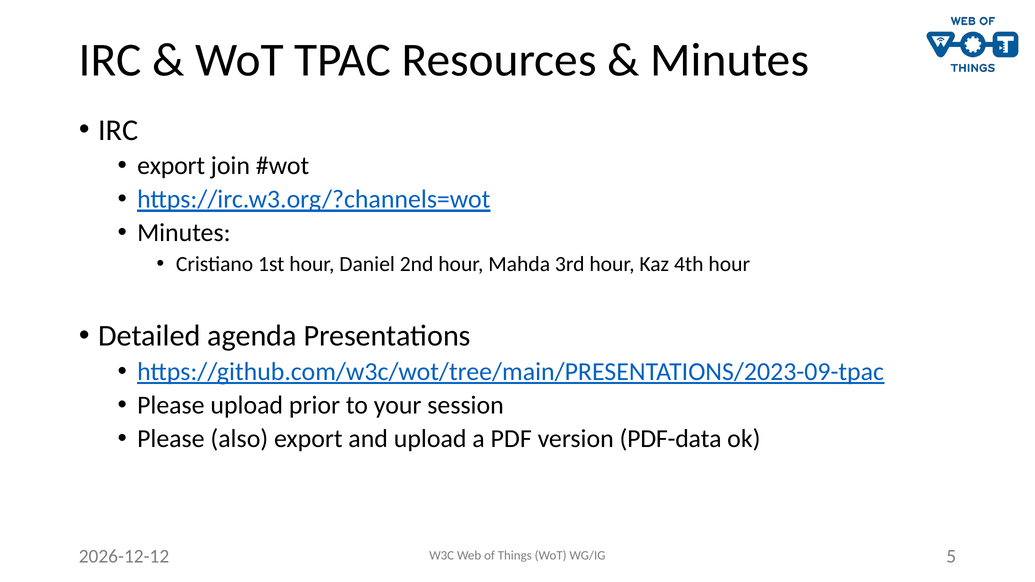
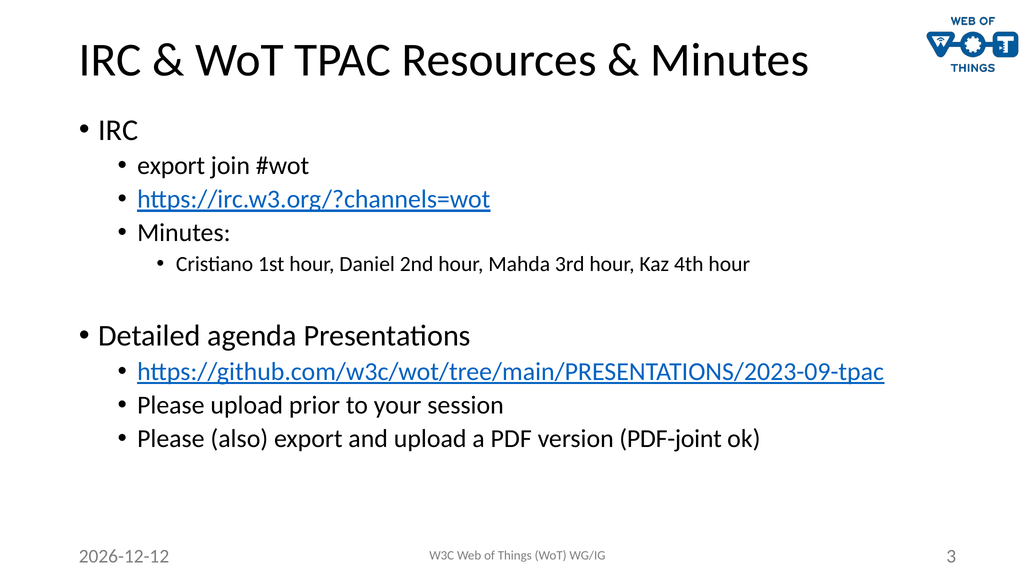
PDF-data: PDF-data -> PDF-joint (671, 439)
5: 5 -> 3 (951, 556)
